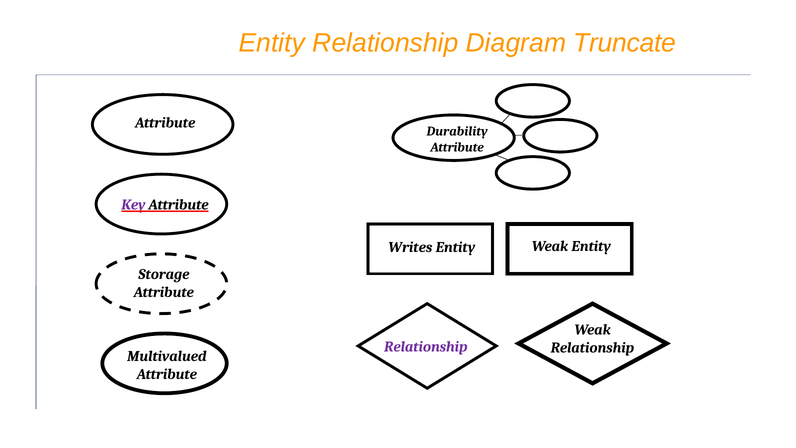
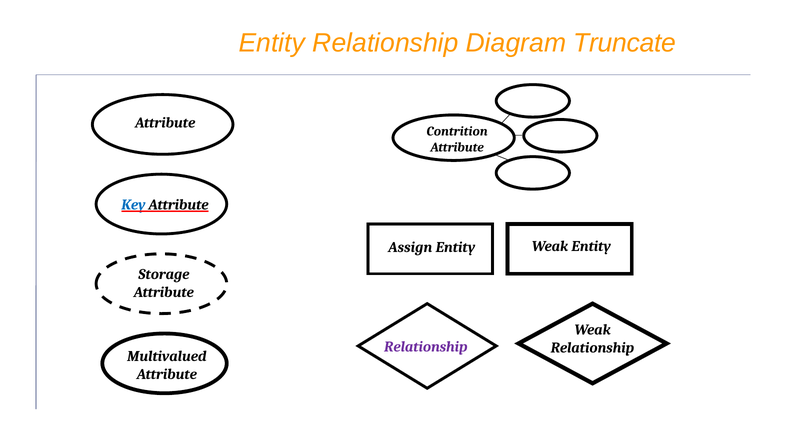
Durability: Durability -> Contrition (457, 131)
Key colour: purple -> blue (133, 205)
Writes: Writes -> Assign (410, 247)
